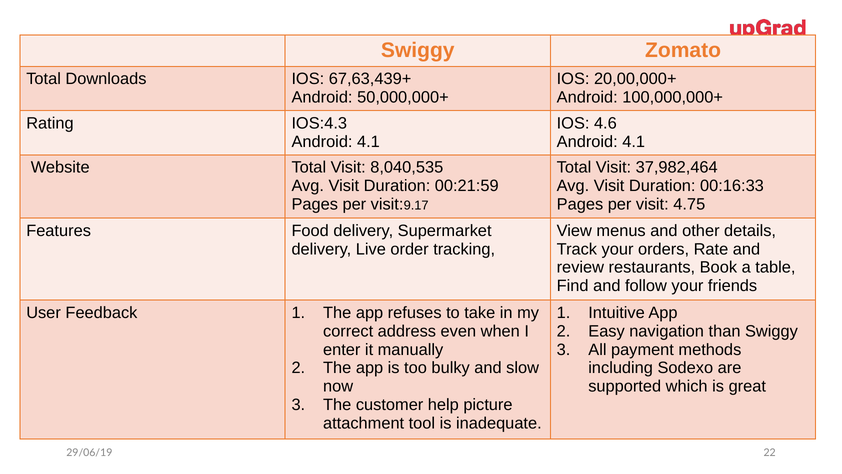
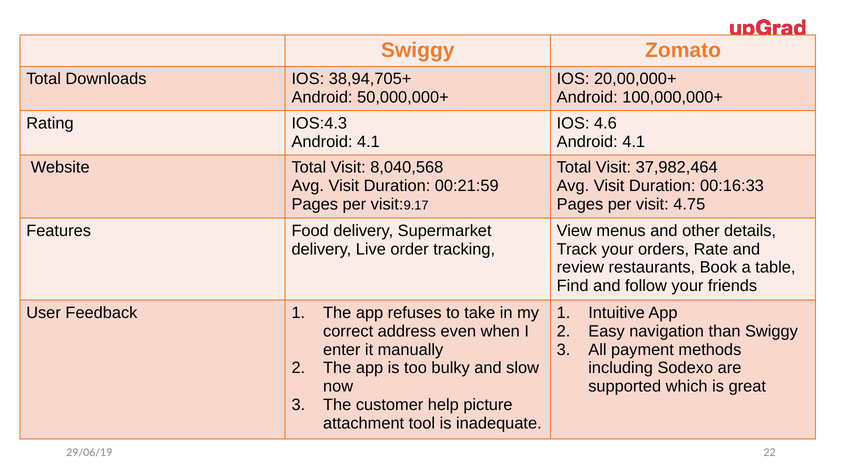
67,63,439+: 67,63,439+ -> 38,94,705+ (370, 79)
8,040,535: 8,040,535 -> 8,040,568 (407, 167)
